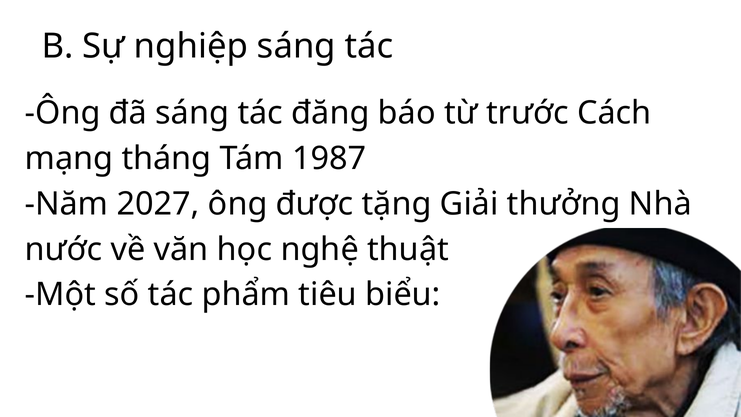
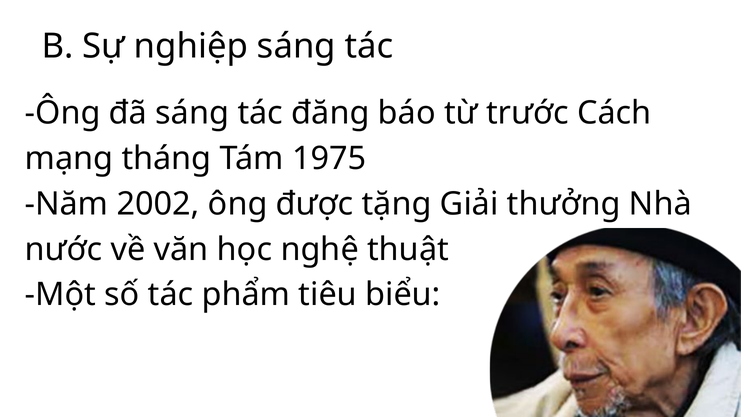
1987: 1987 -> 1975 (329, 158)
2027: 2027 -> 2002 (158, 204)
